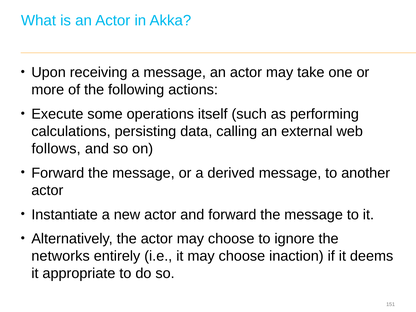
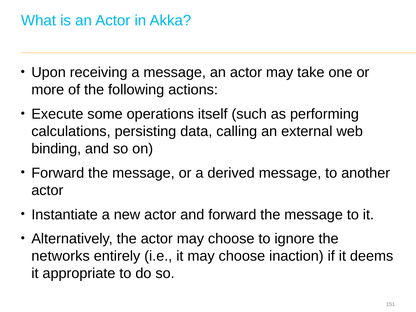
follows: follows -> binding (56, 149)
